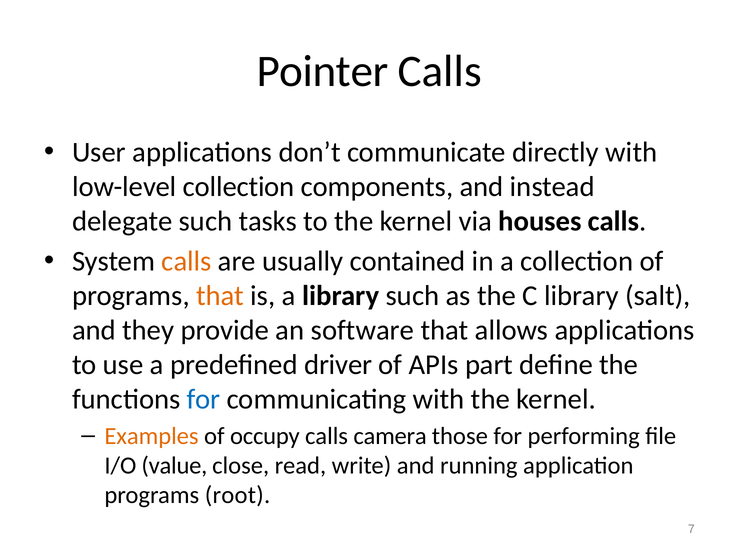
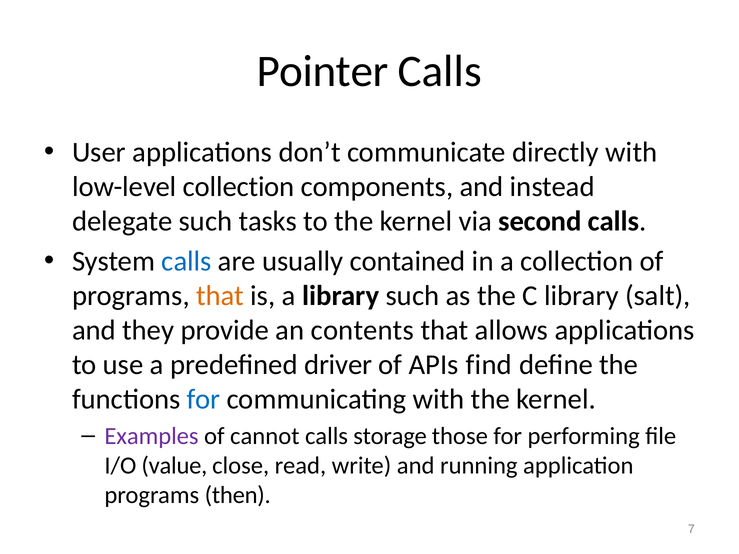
houses: houses -> second (540, 221)
calls colour: orange -> blue (187, 262)
software: software -> contents (362, 331)
part: part -> find (489, 365)
Examples colour: orange -> purple (151, 436)
occupy: occupy -> cannot (265, 436)
camera: camera -> storage (390, 436)
root: root -> then (238, 495)
